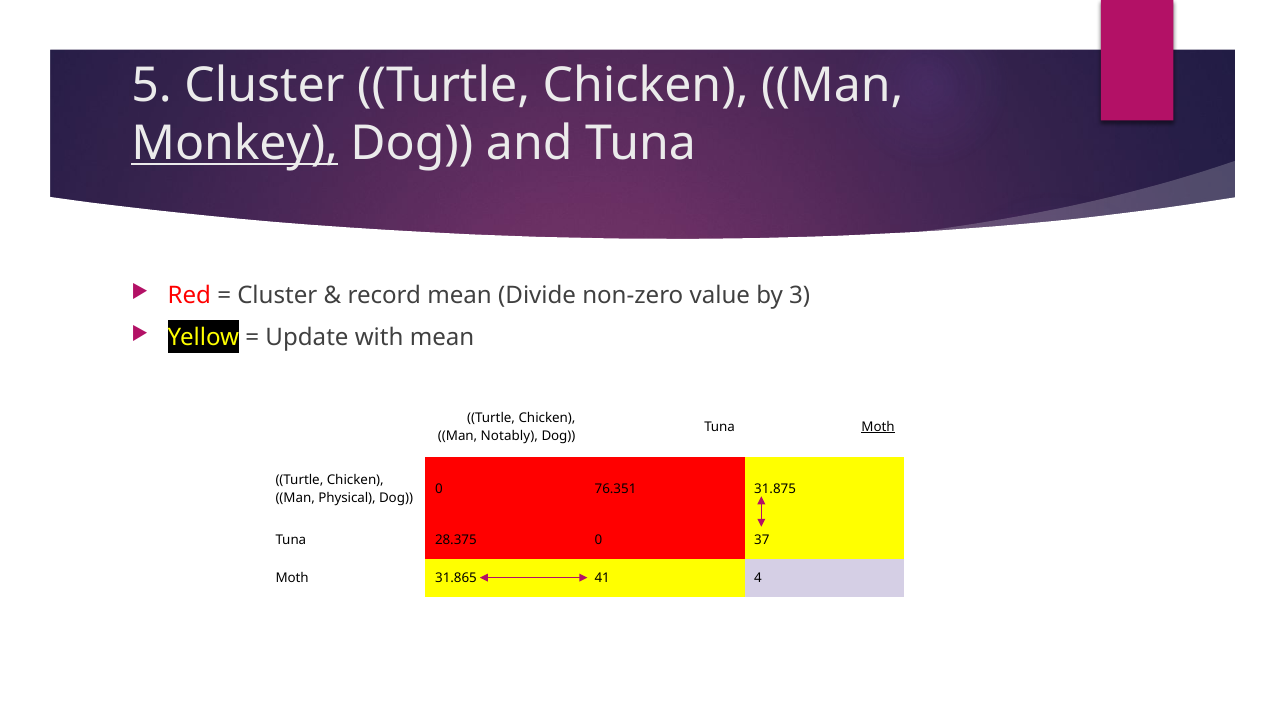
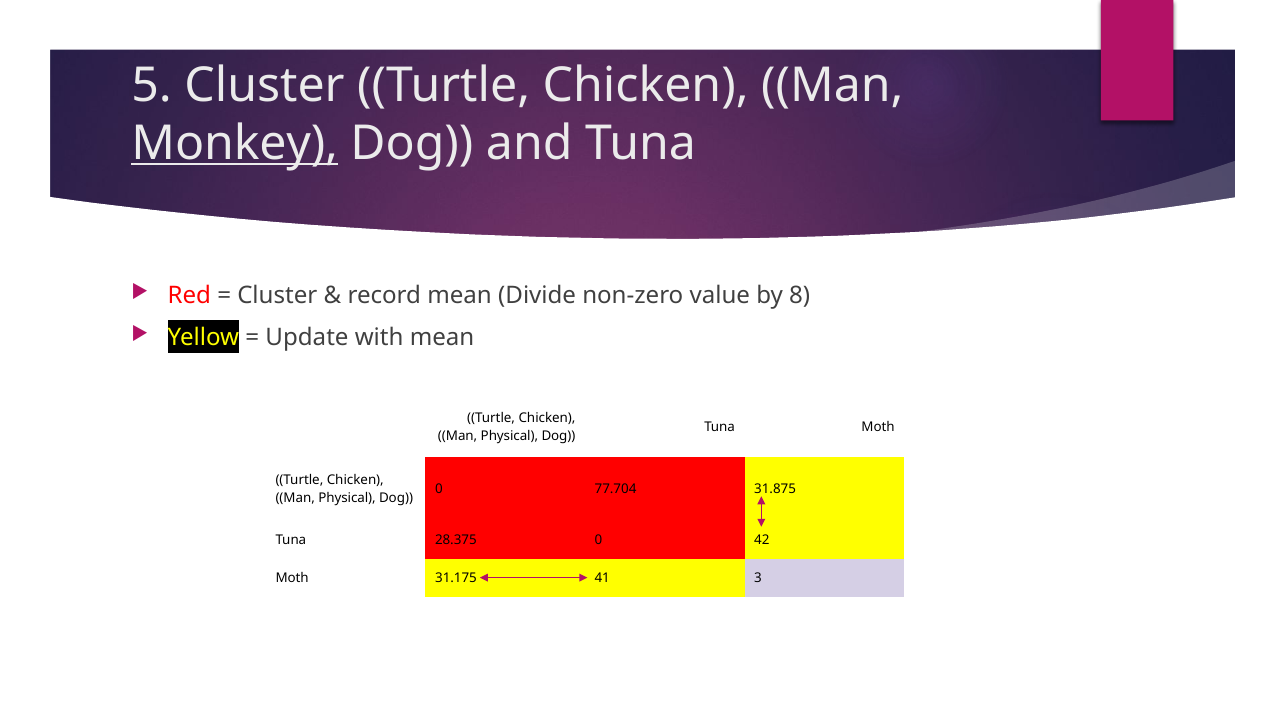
3: 3 -> 8 (800, 296)
Moth underline: present -> none (878, 427)
Notably: Notably -> Physical (509, 436)
76.351: 76.351 -> 77.704 (616, 490)
37: 37 -> 42 (762, 540)
31.865: 31.865 -> 31.175 (456, 579)
4: 4 -> 3 (758, 579)
